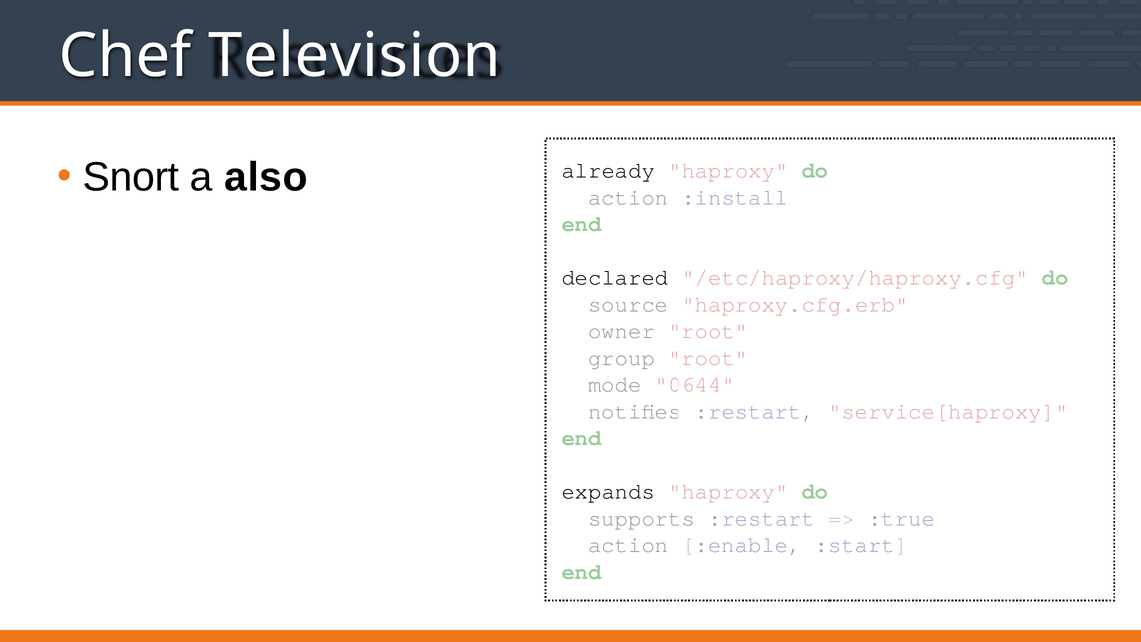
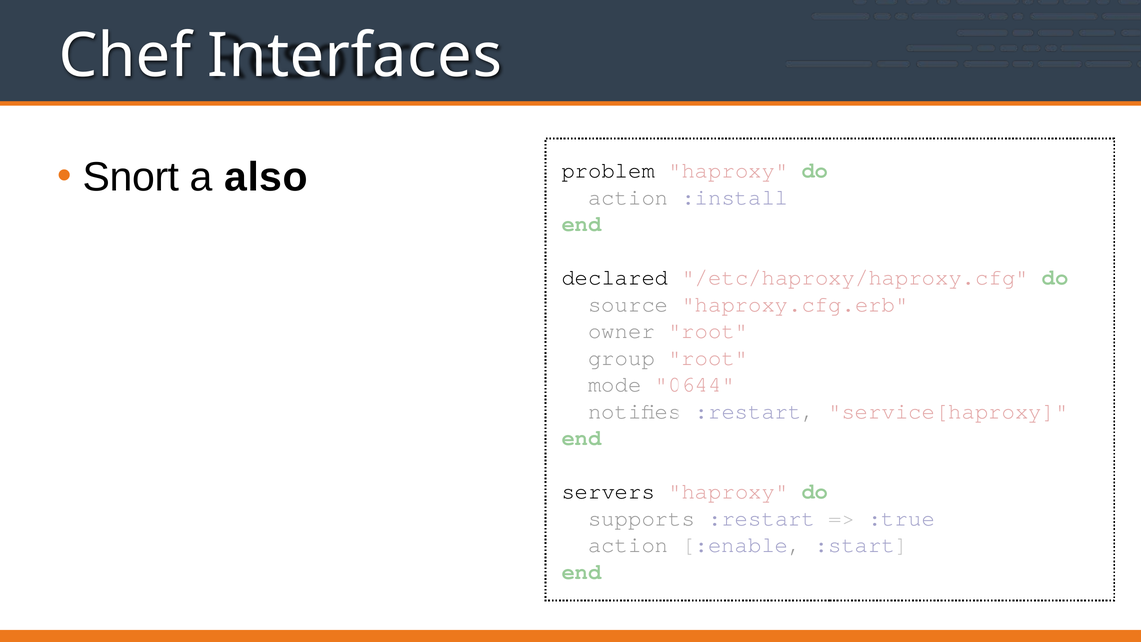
Television: Television -> Interfaces (355, 56)
already: already -> problem (608, 171)
expands: expands -> servers (608, 491)
